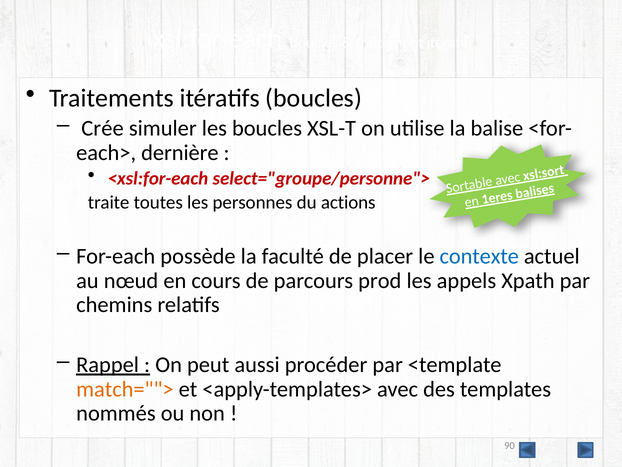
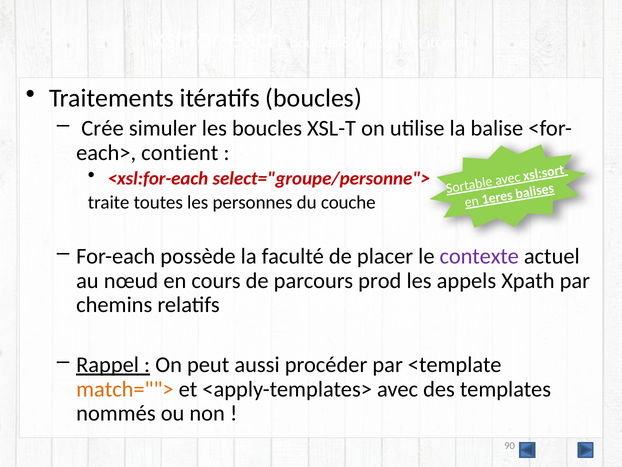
dernière: dernière -> contient (180, 152)
actions: actions -> couche (348, 202)
contexte colour: blue -> purple (479, 256)
